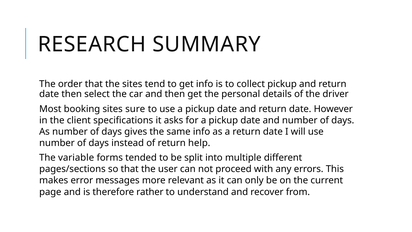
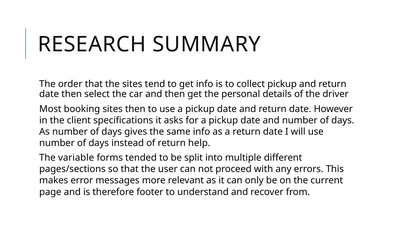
sites sure: sure -> then (135, 109)
rather: rather -> footer (150, 192)
